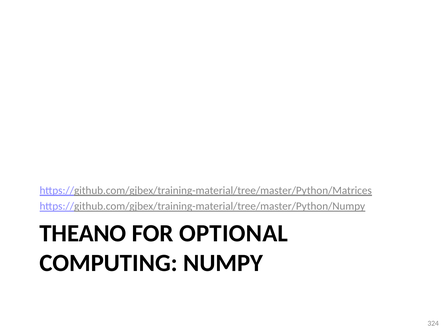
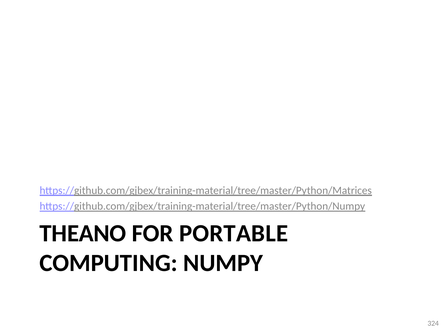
OPTIONAL: OPTIONAL -> PORTABLE (234, 233)
